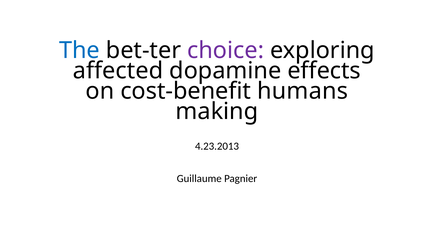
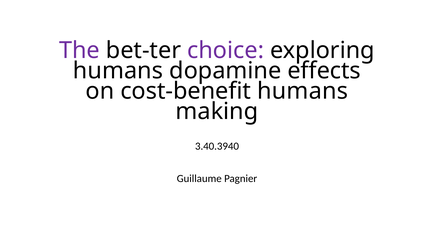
The colour: blue -> purple (79, 51)
affected: affected -> humans (118, 71)
4.23.2013: 4.23.2013 -> 3.40.3940 (217, 146)
